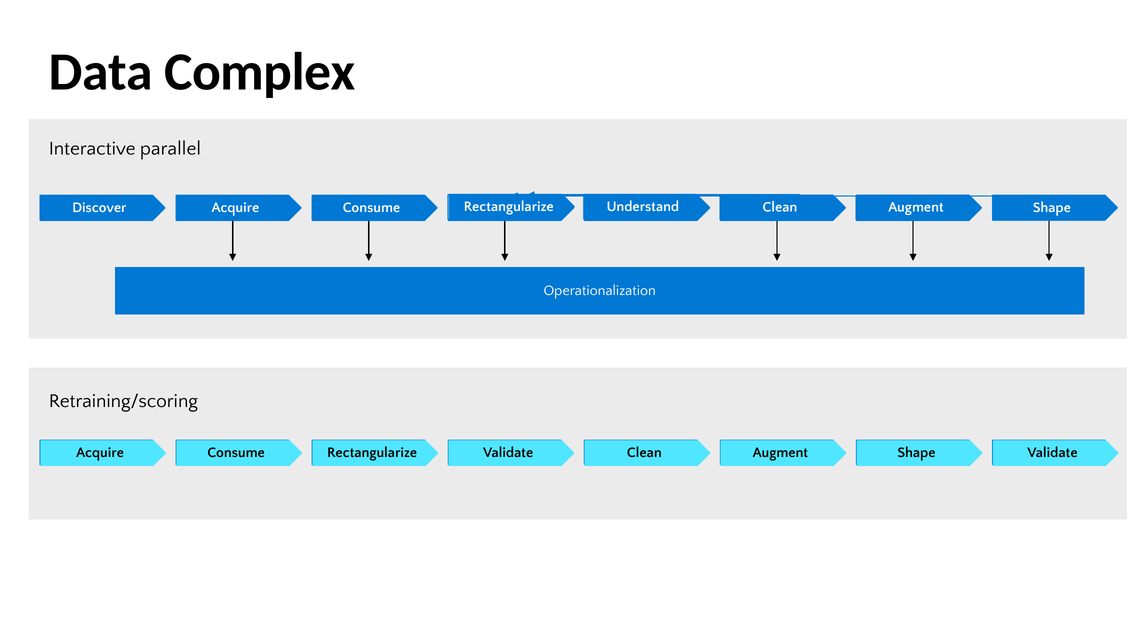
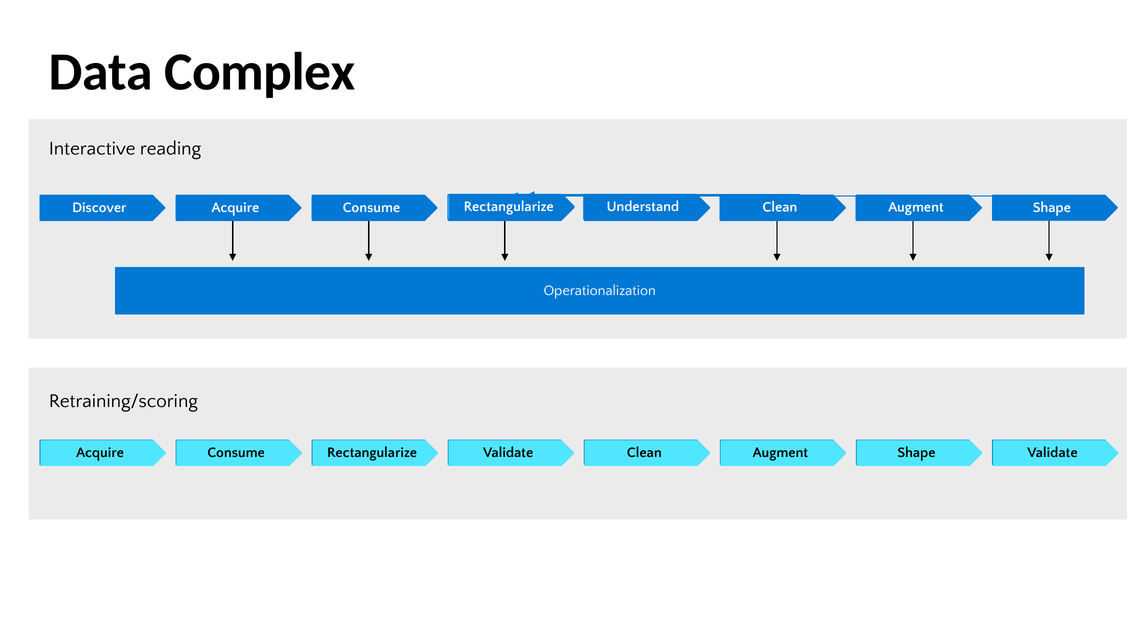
parallel: parallel -> reading (171, 148)
